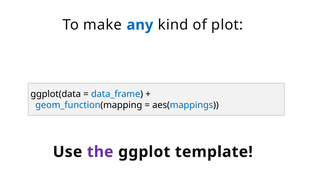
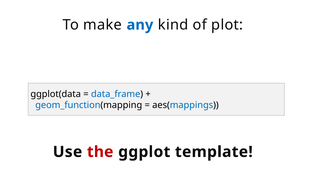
the colour: purple -> red (100, 152)
